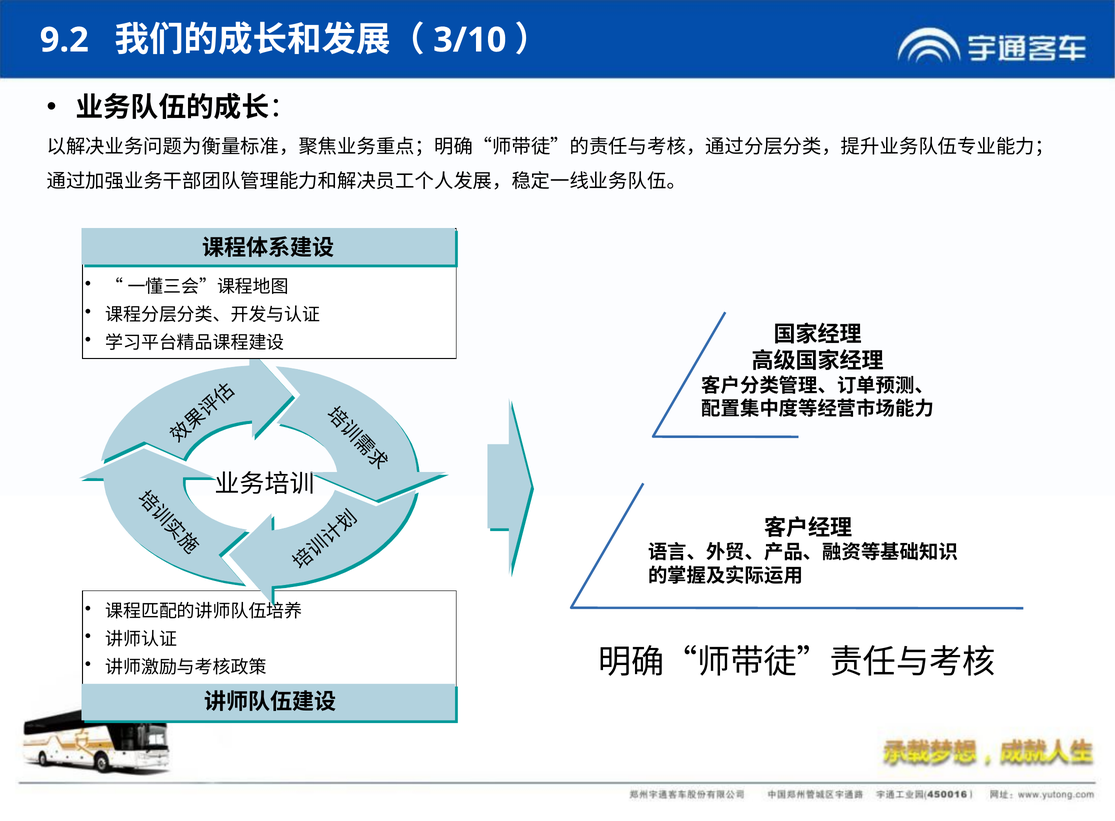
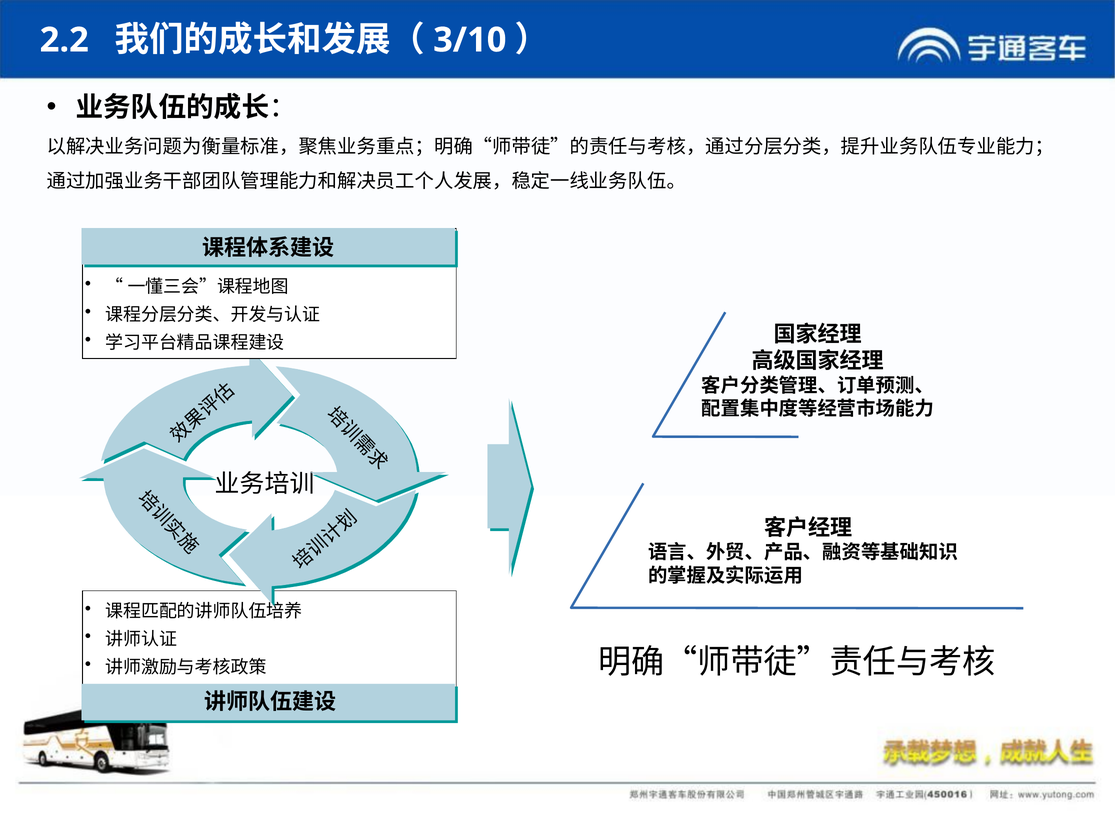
9.2: 9.2 -> 2.2 (64, 40)
